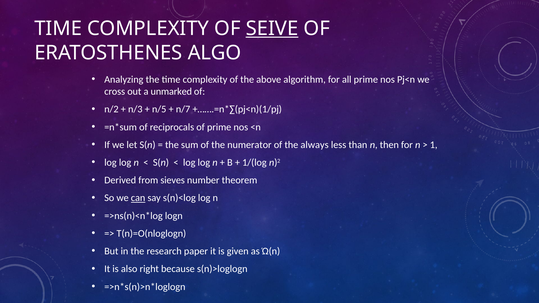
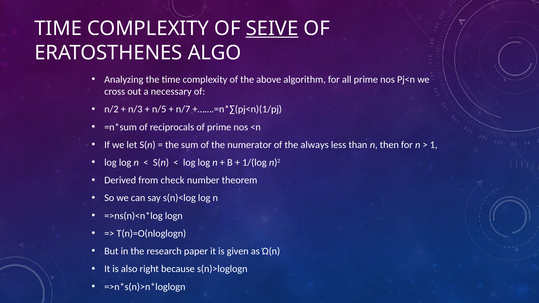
unmarked: unmarked -> necessary (171, 92)
sieves: sieves -> check (173, 180)
can underline: present -> none (138, 198)
